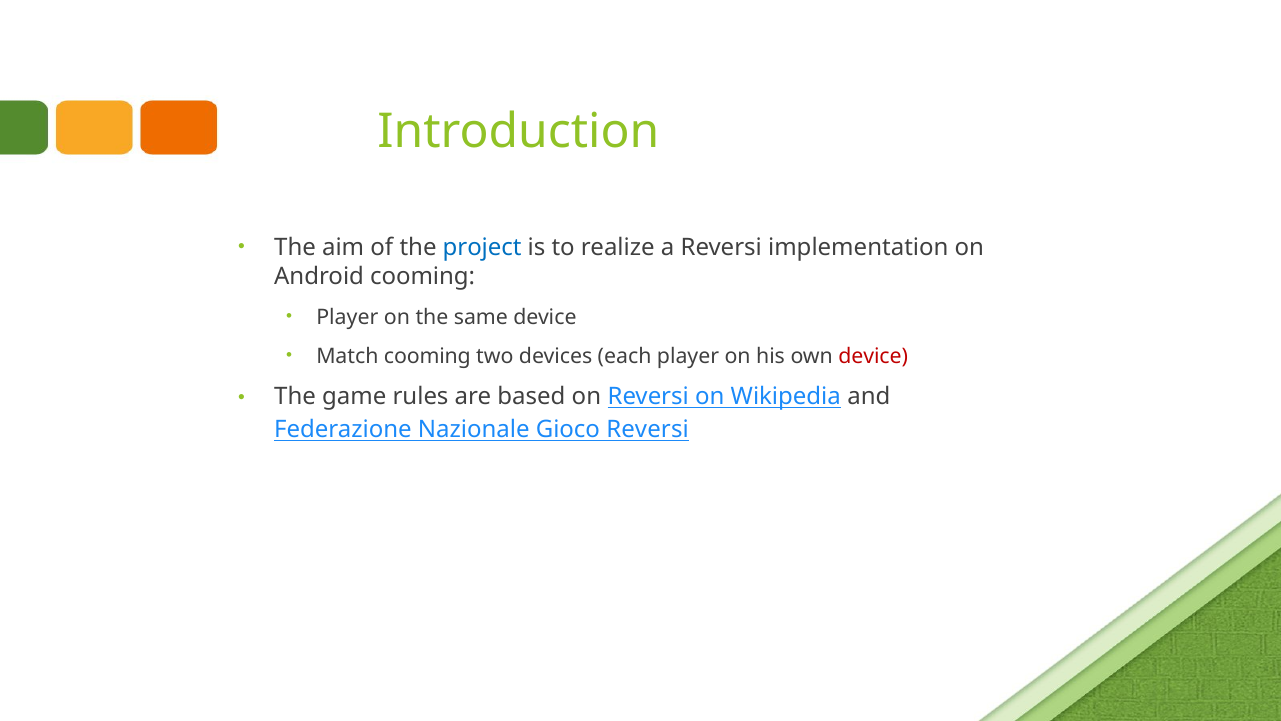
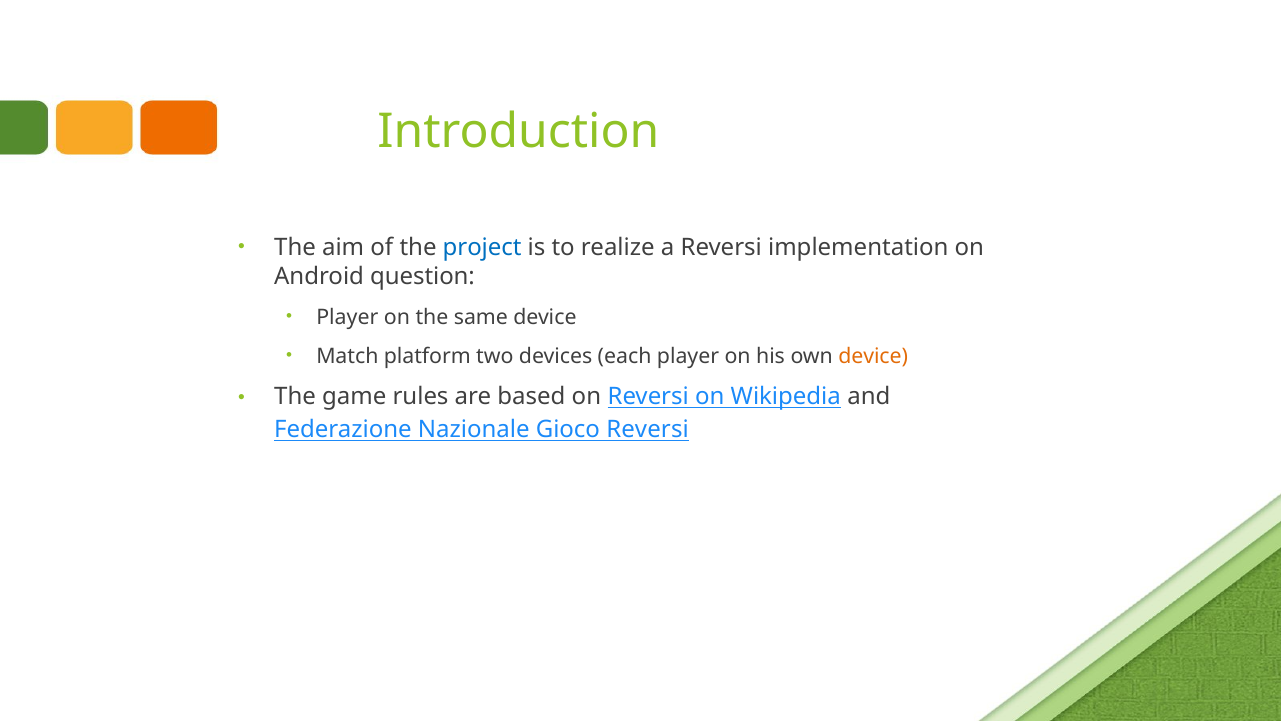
Android cooming: cooming -> question (423, 277)
Match cooming: cooming -> platform (427, 356)
device colour: red -> orange (873, 356)
